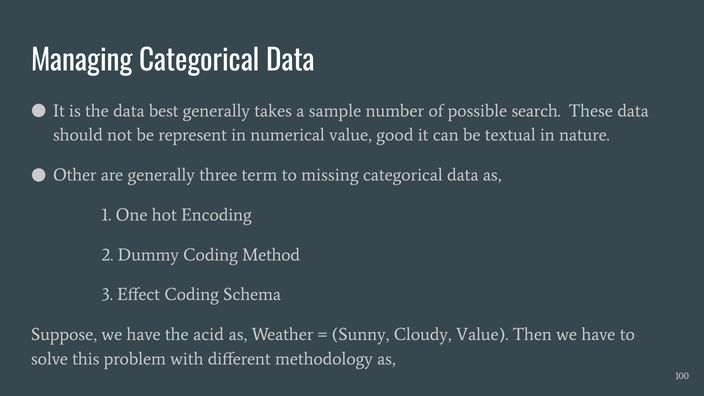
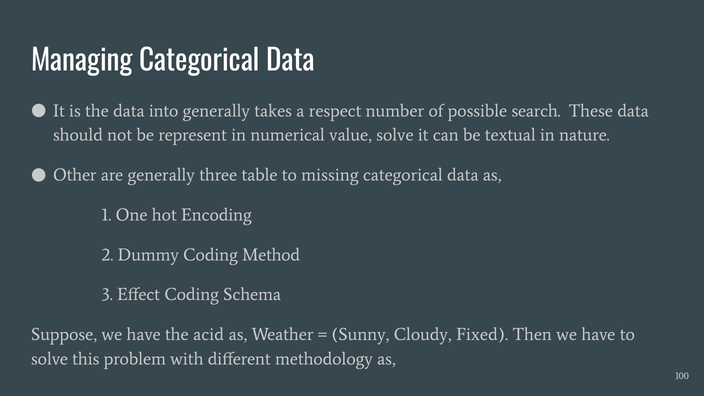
best: best -> into (164, 111)
sample: sample -> respect (335, 111)
value good: good -> solve (395, 135)
term: term -> table (260, 175)
Cloudy Value: Value -> Fixed (482, 335)
